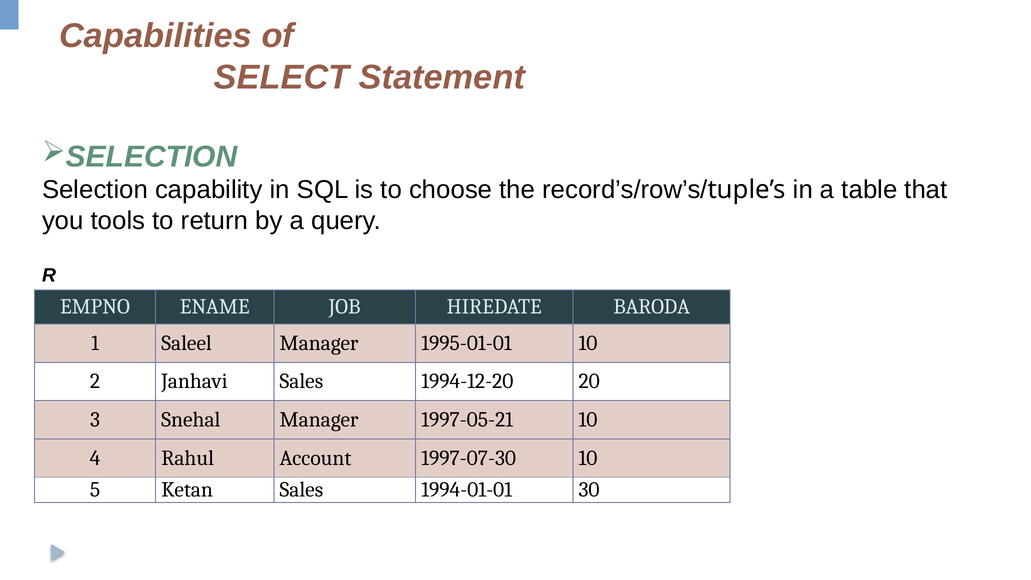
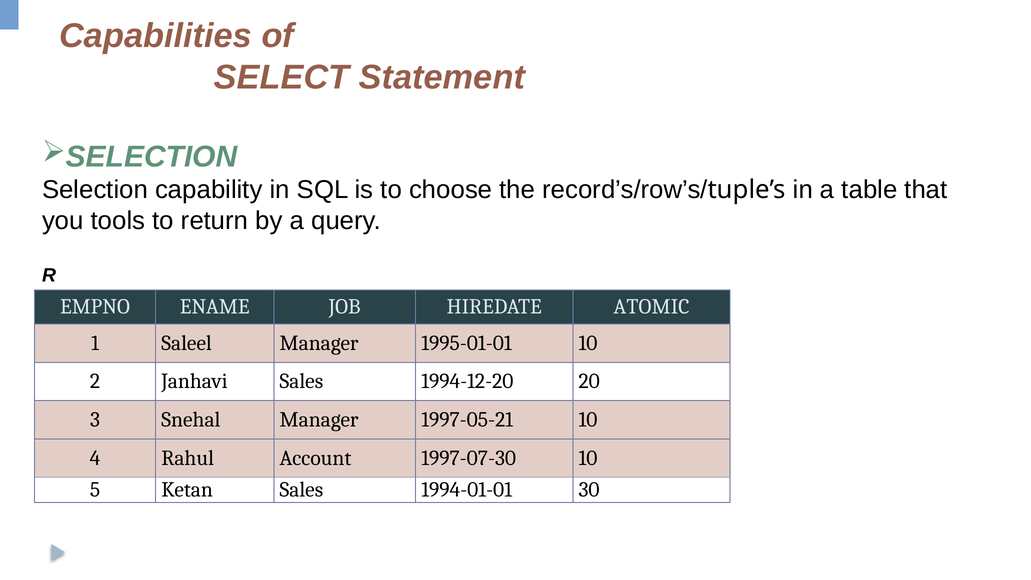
BARODA: BARODA -> ATOMIC (651, 307)
